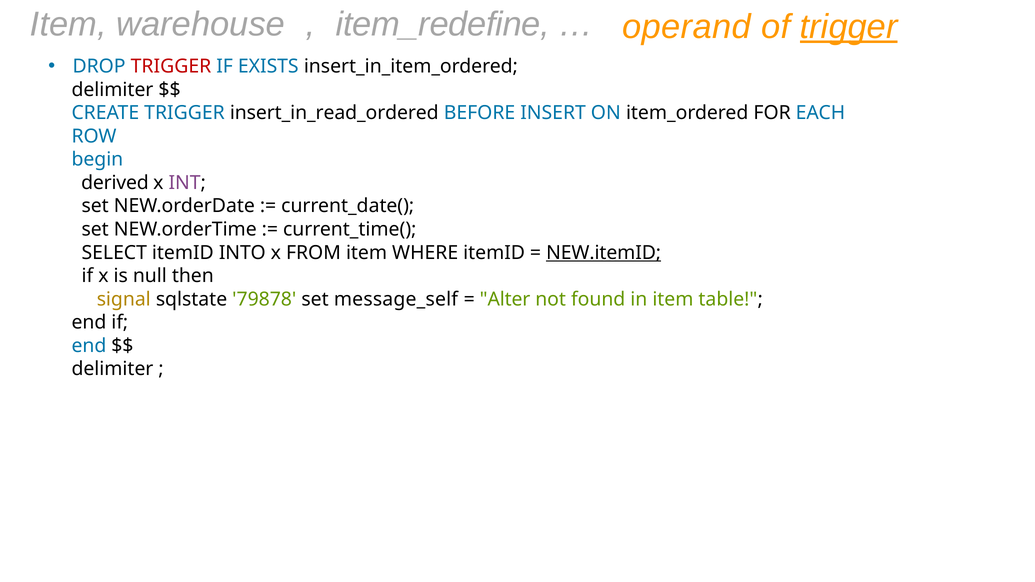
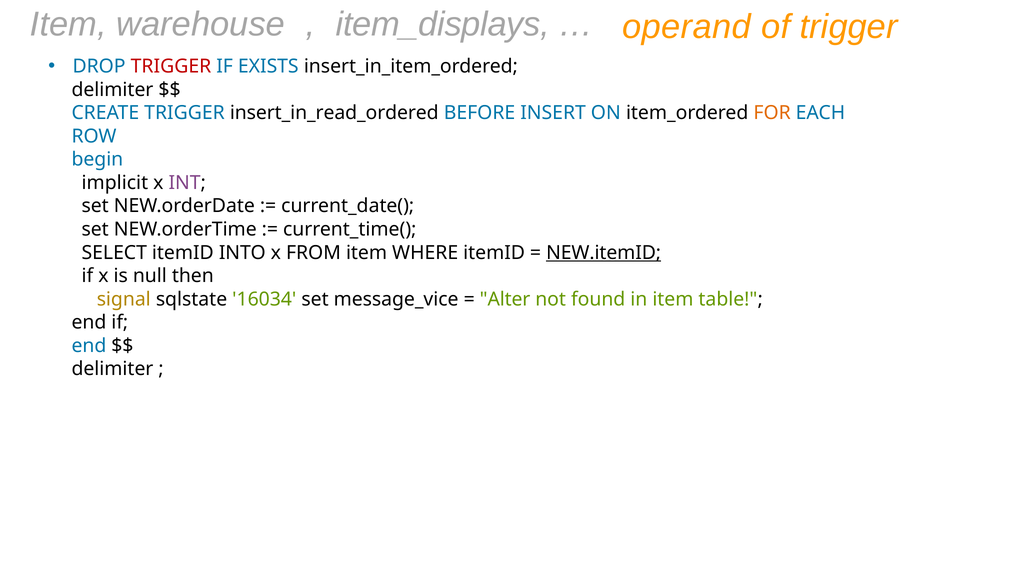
item_redefine: item_redefine -> item_displays (443, 25)
trigger underline: present -> none (849, 27)
FOR colour: black -> orange (772, 113)
derived: derived -> implicit (115, 183)
79878: 79878 -> 16034 (264, 299)
message_self: message_self -> message_vice (396, 299)
